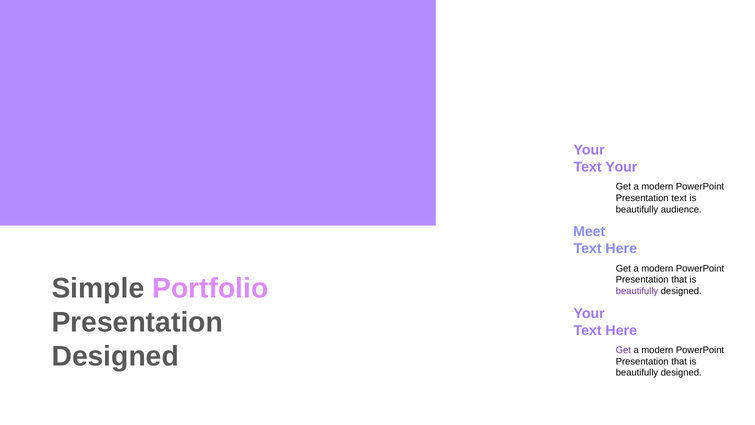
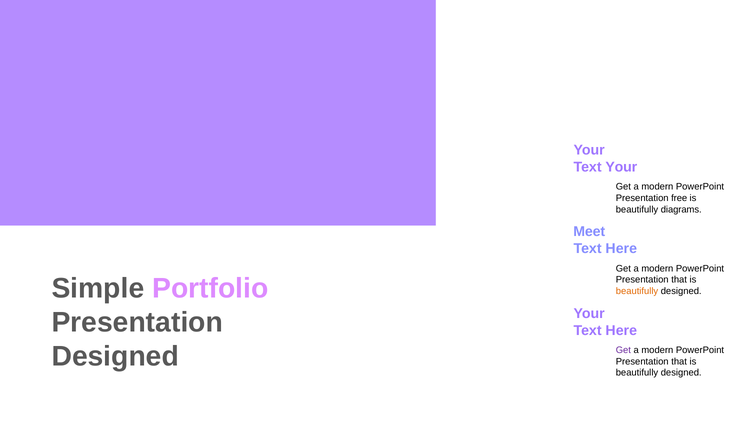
Presentation text: text -> free (679, 198)
audience: audience -> diagrams (681, 209)
beautifully colour: purple -> orange (637, 291)
